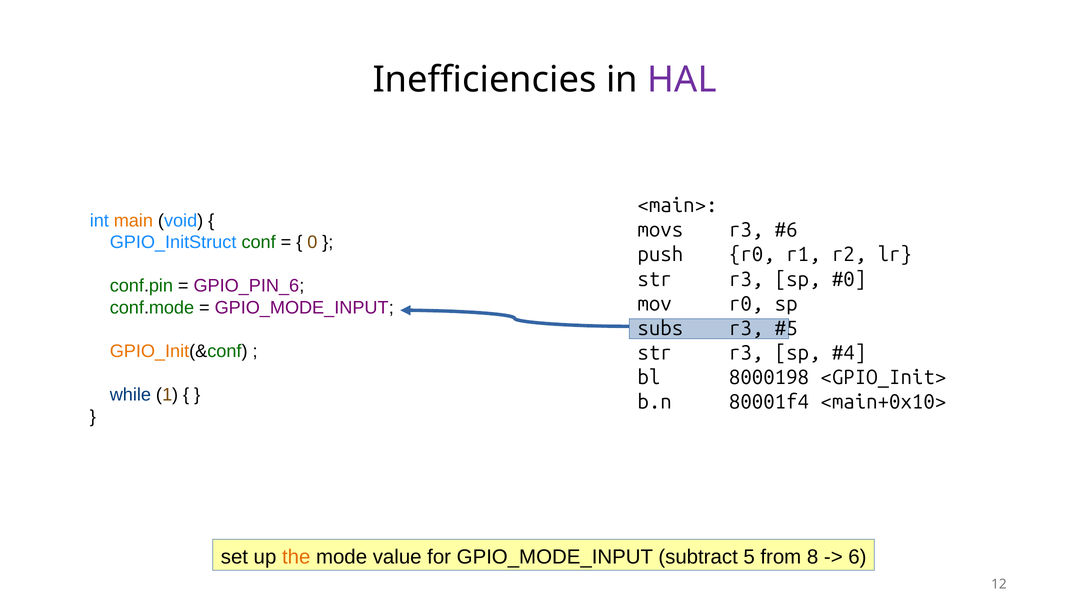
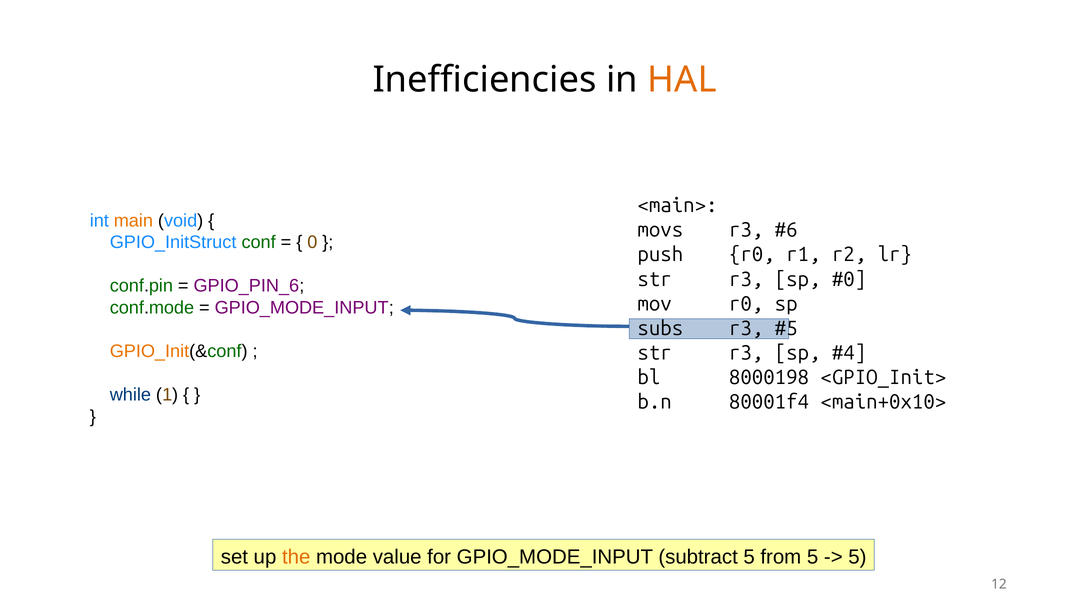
HAL colour: purple -> orange (682, 80)
from 8: 8 -> 5 (813, 557)
6: 6 -> 5 (857, 557)
